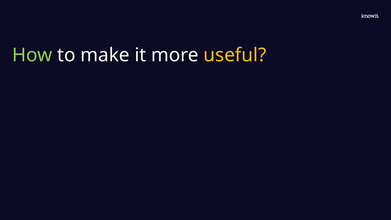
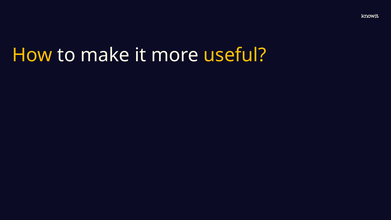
How colour: light green -> yellow (32, 55)
